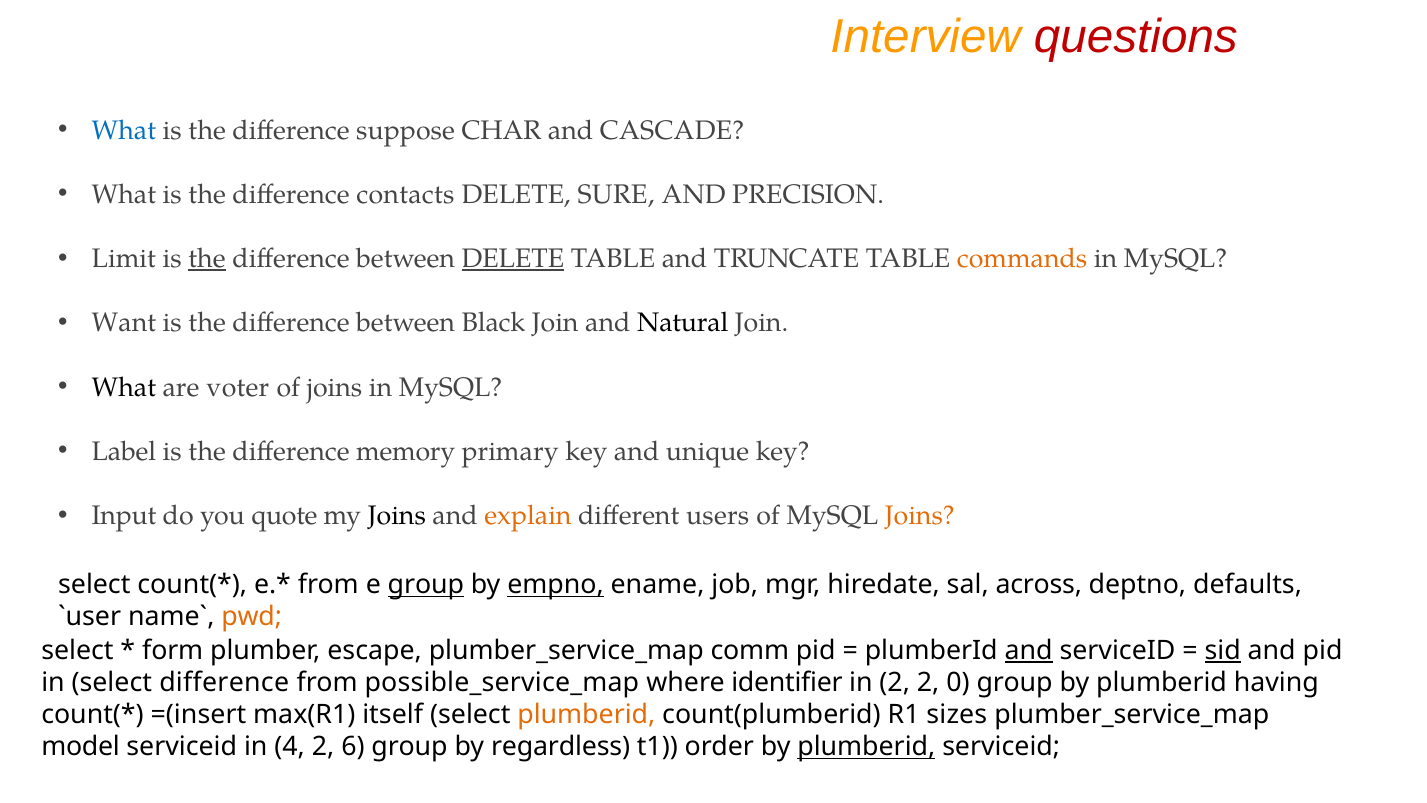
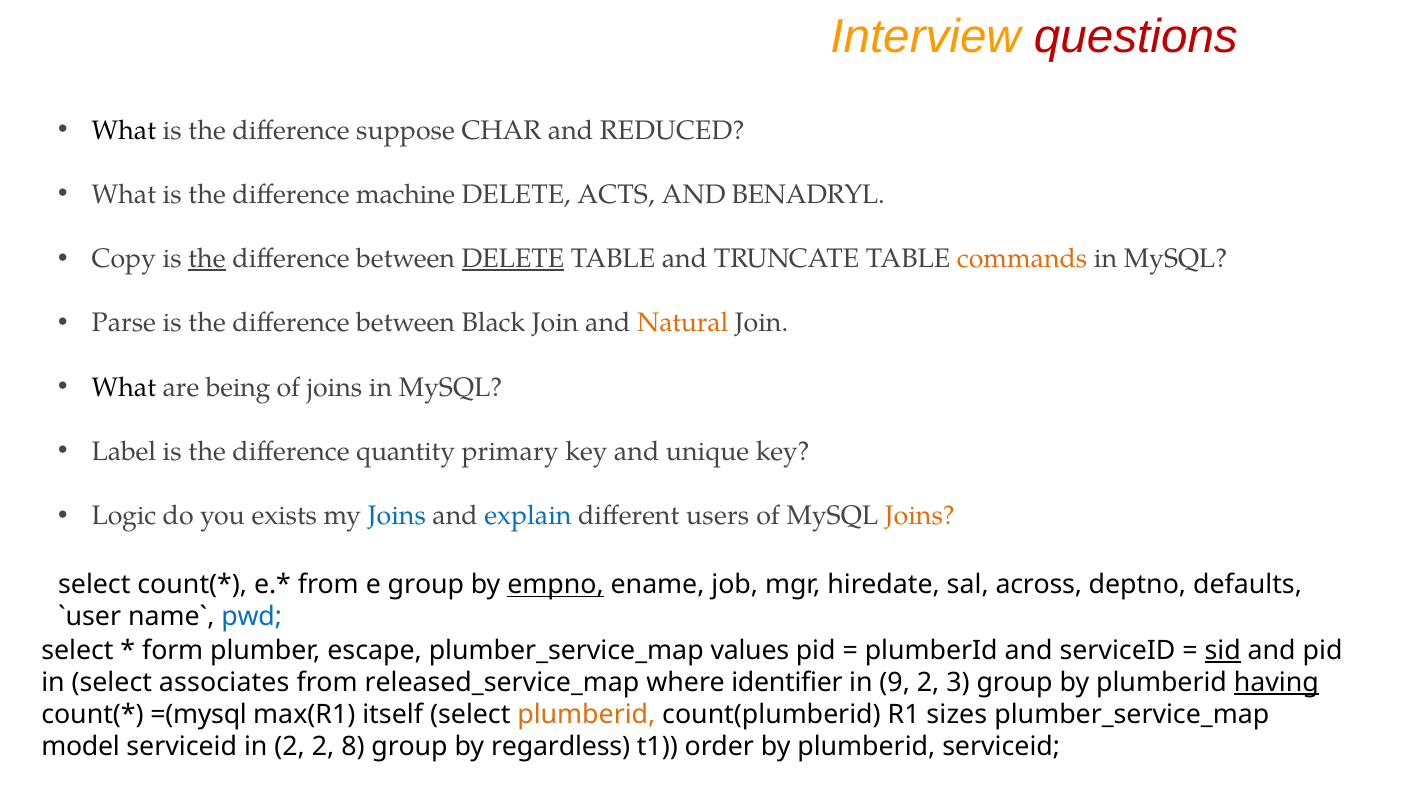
What colour: blue -> black (124, 130)
CASCADE: CASCADE -> REDUCED (672, 130)
contacts: contacts -> machine (406, 194)
SURE: SURE -> ACTS (616, 194)
PRECISION: PRECISION -> BENADRYL (808, 194)
Limit: Limit -> Copy (124, 259)
Want: Want -> Parse (124, 323)
Natural colour: black -> orange (683, 323)
voter: voter -> being (238, 387)
memory: memory -> quantity (406, 451)
Input: Input -> Logic (124, 515)
quote: quote -> exists (284, 515)
Joins colour: black -> blue (397, 515)
explain colour: orange -> blue (528, 515)
group underline: present -> none (426, 585)
pwd colour: orange -> blue (252, 617)
comm: comm -> values (750, 650)
and underline: present -> none (1029, 650)
select difference: difference -> associates (224, 682)
possible_service_map: possible_service_map -> released_service_map (502, 682)
in 2: 2 -> 9 (895, 682)
0: 0 -> 3 (958, 682)
having underline: none -> present (1276, 682)
=(insert: =(insert -> =(mysql (199, 714)
in 4: 4 -> 2 (290, 747)
6: 6 -> 8 (353, 747)
plumberid underline: present -> none (866, 747)
